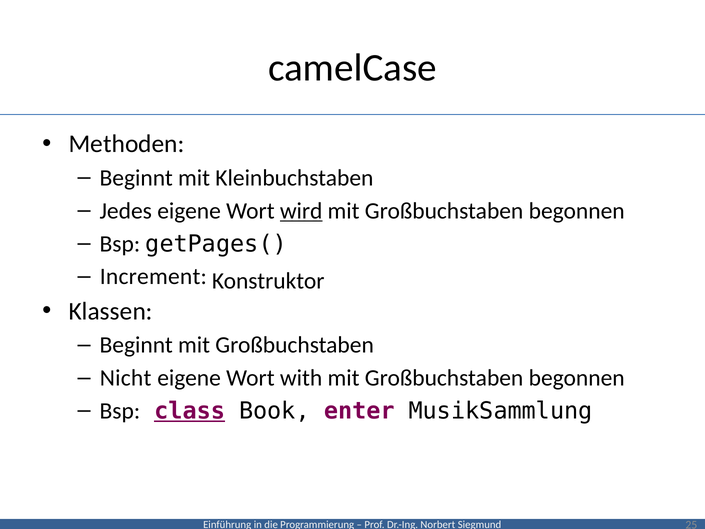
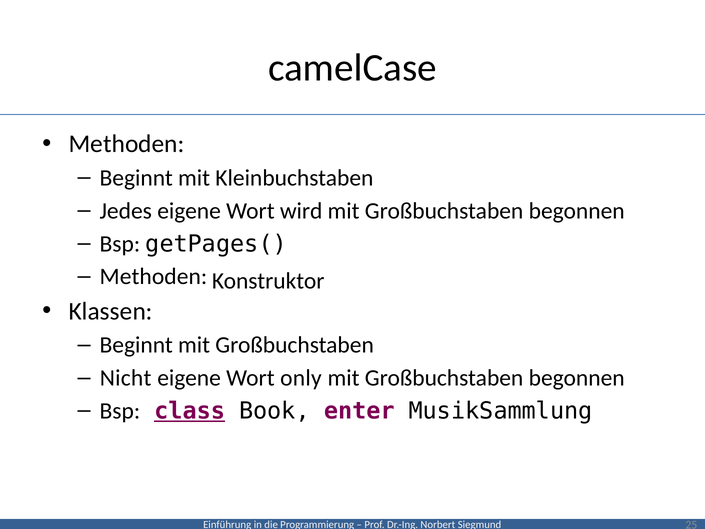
wird underline: present -> none (301, 211)
Increment: Increment -> Methoden (153, 277)
with: with -> only (301, 378)
